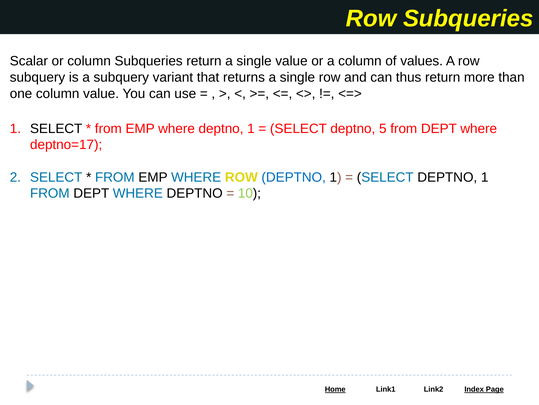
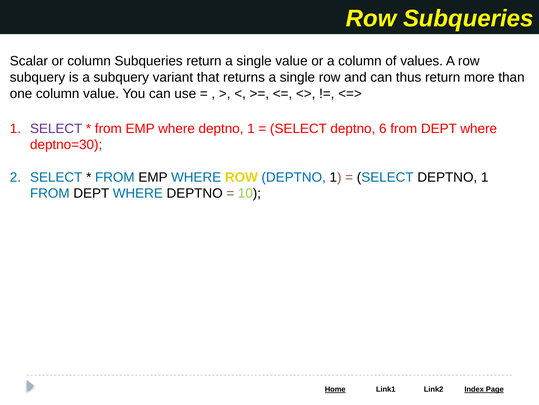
SELECT colour: black -> purple (56, 128)
5: 5 -> 6 (383, 128)
deptno=17: deptno=17 -> deptno=30 (66, 145)
